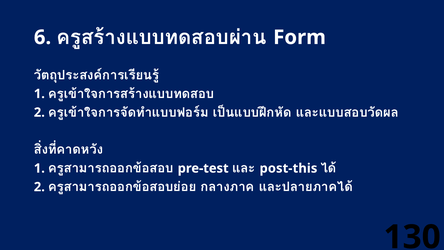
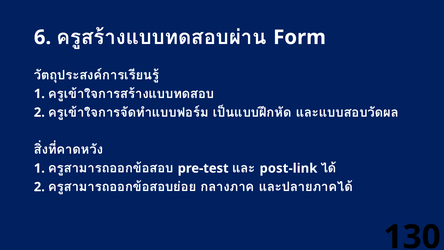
post-this: post-this -> post-link (288, 168)
